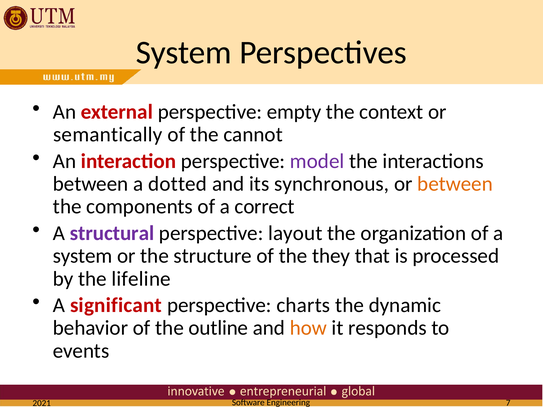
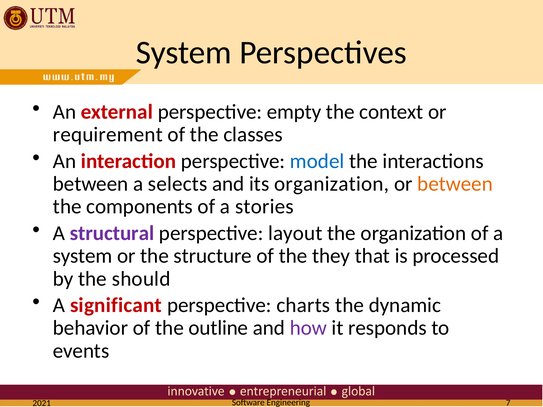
semantically: semantically -> requirement (108, 135)
cannot: cannot -> classes (253, 135)
model colour: purple -> blue (317, 161)
dotted: dotted -> selects (178, 184)
its synchronous: synchronous -> organization (332, 184)
correct: correct -> stories (264, 207)
lifeline: lifeline -> should (141, 279)
how colour: orange -> purple (308, 328)
